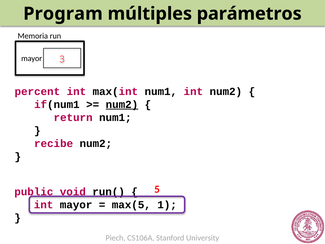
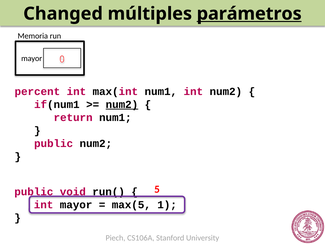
Program: Program -> Changed (63, 14)
parámetros underline: none -> present (249, 14)
3: 3 -> 0 (62, 59)
recibe: recibe -> public (54, 143)
